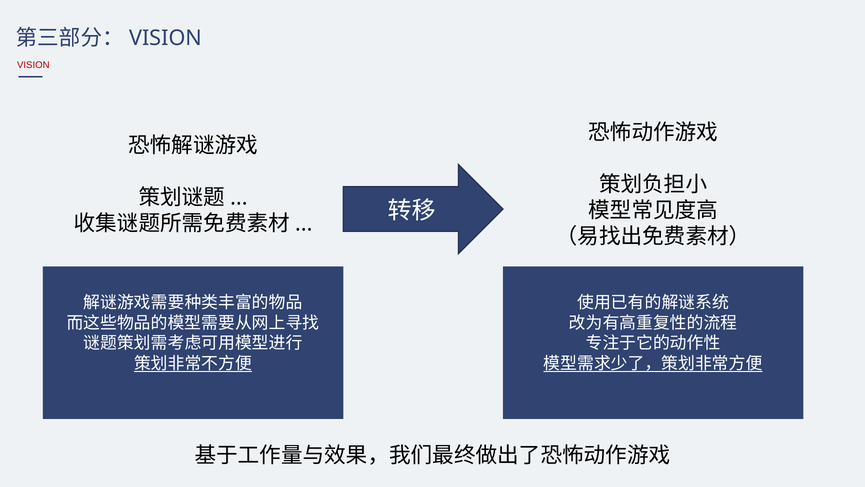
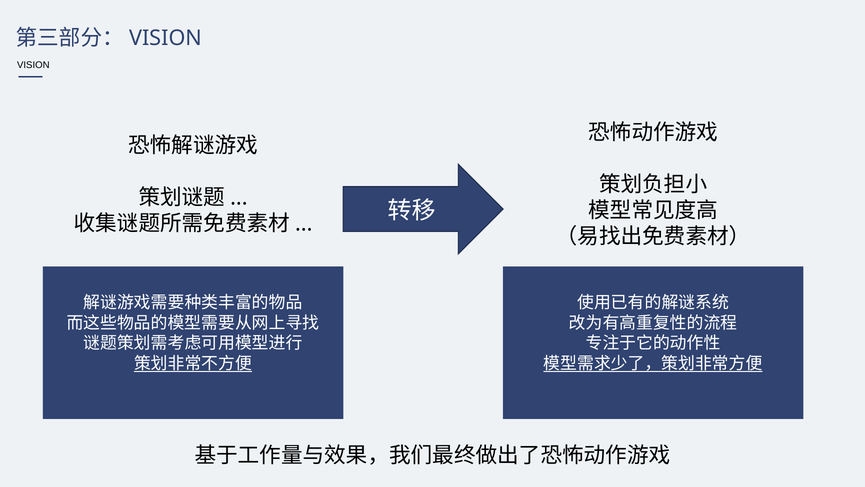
VISION colour: red -> black (33, 65)
